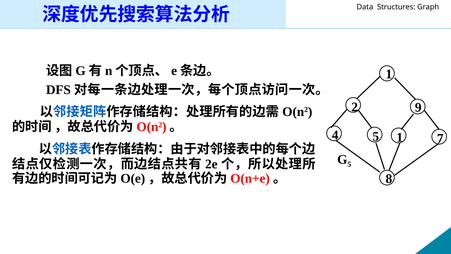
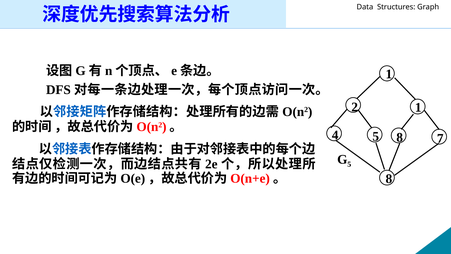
2 9: 9 -> 1 (418, 107)
5 1: 1 -> 8 (400, 137)
